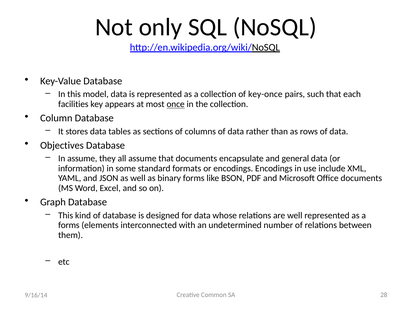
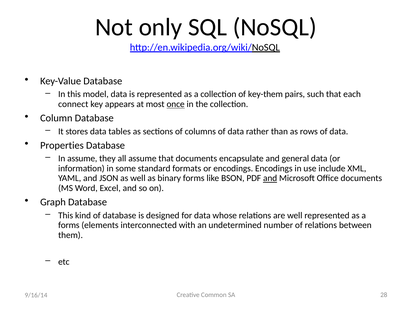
key-once: key-once -> key-them (265, 94)
facilities: facilities -> connect (73, 104)
Objectives: Objectives -> Properties (62, 145)
and underline: none -> present (270, 178)
